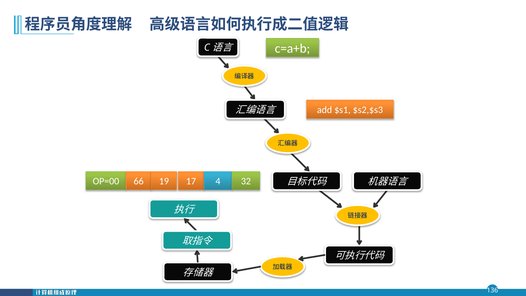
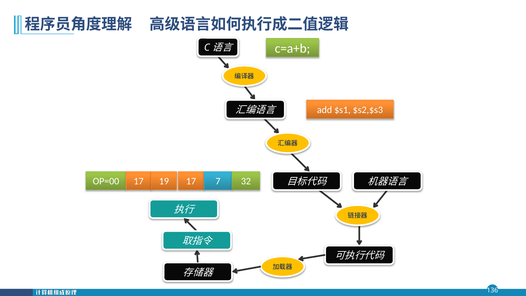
OP=00 66: 66 -> 17 (139, 181)
4: 4 -> 7 (218, 181)
